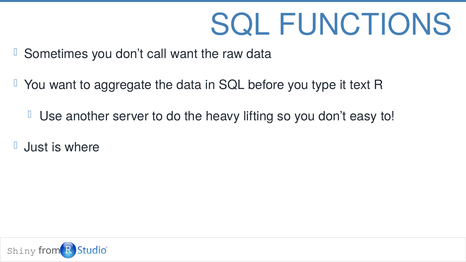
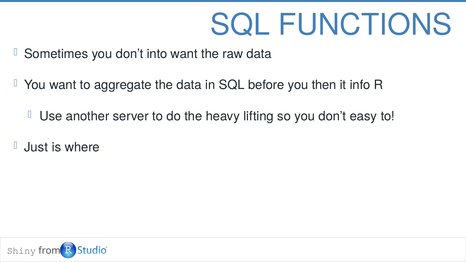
call: call -> into (157, 54)
type: type -> then (324, 85)
text: text -> info (360, 85)
